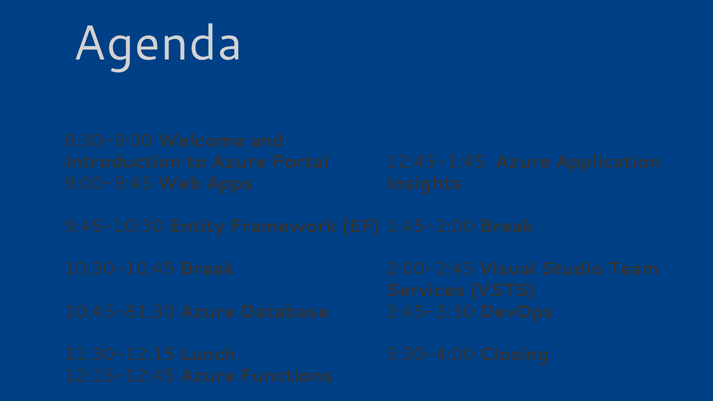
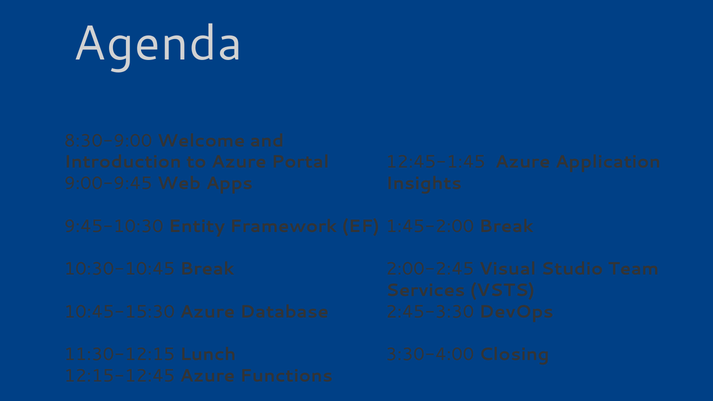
10:45-81:30: 10:45-81:30 -> 10:45-15:30 (119, 312)
